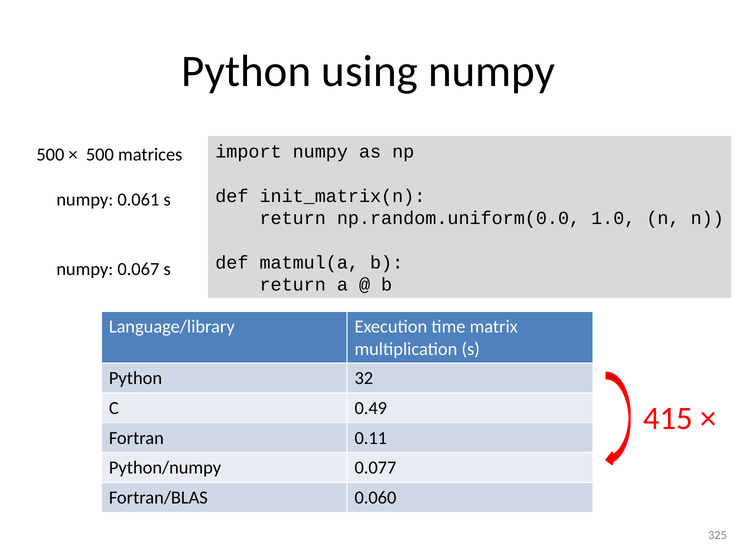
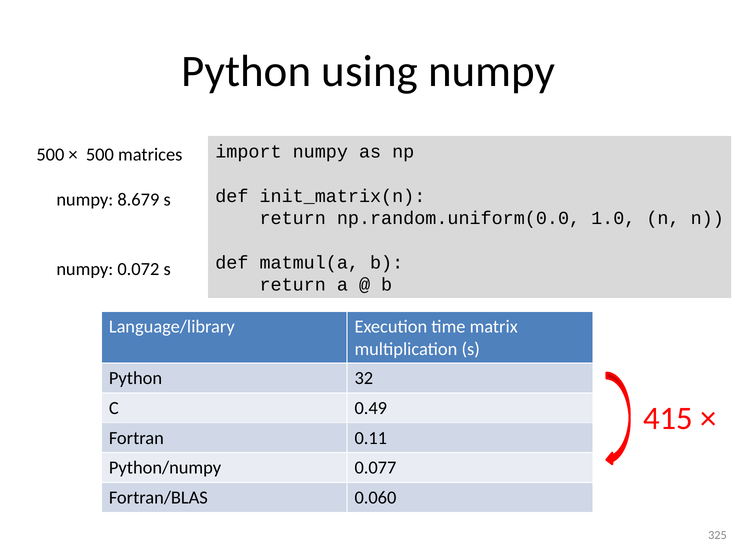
0.061: 0.061 -> 8.679 (138, 199)
0.067: 0.067 -> 0.072 (138, 269)
